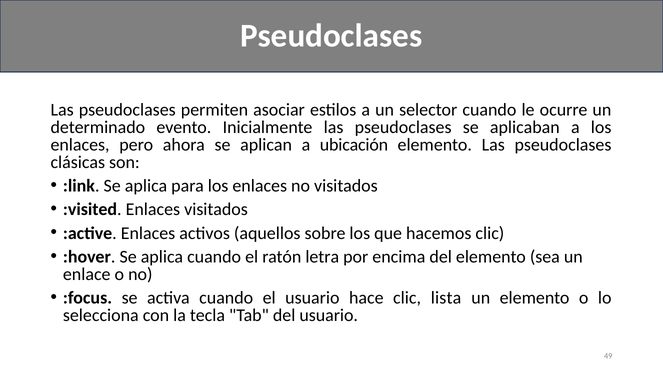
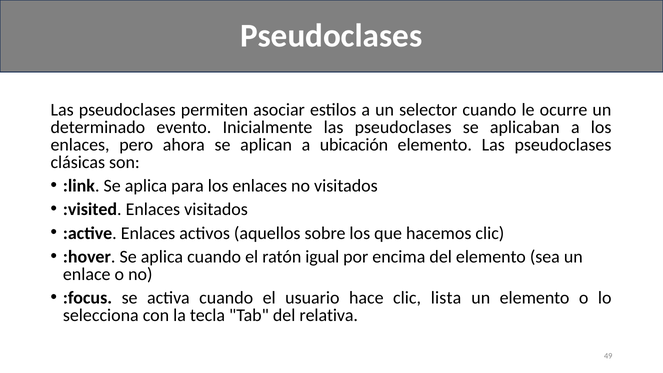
letra: letra -> igual (322, 257)
del usuario: usuario -> relativa (329, 315)
